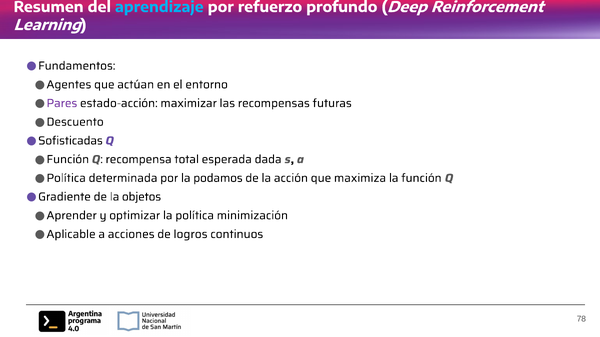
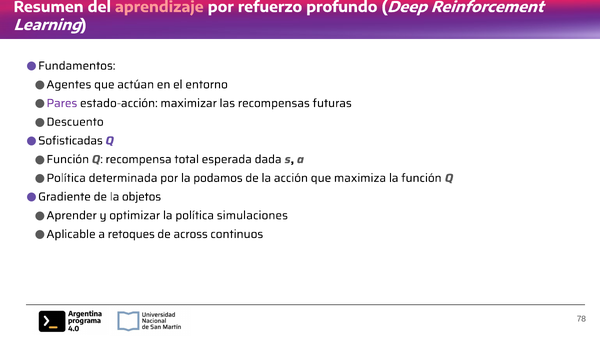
aprendizaje colour: light blue -> pink (159, 7)
minimización: minimización -> simulaciones (252, 216)
acciones: acciones -> retoques (131, 234)
logros: logros -> across (191, 234)
